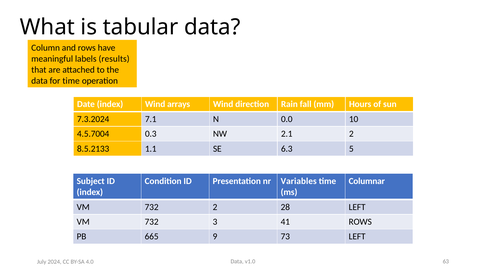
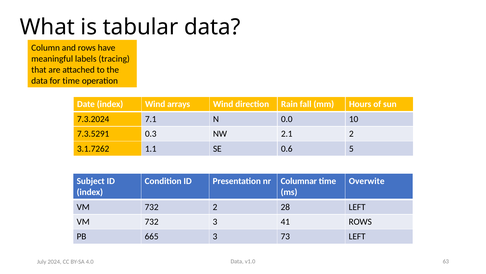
results: results -> tracing (114, 59)
4.5.7004: 4.5.7004 -> 7.3.5291 (93, 134)
8.5.2133: 8.5.2133 -> 3.1.7262 (93, 148)
6.3: 6.3 -> 0.6 (287, 148)
Variables: Variables -> Columnar (299, 181)
Columnar: Columnar -> Overwite (367, 181)
665 9: 9 -> 3 (215, 236)
